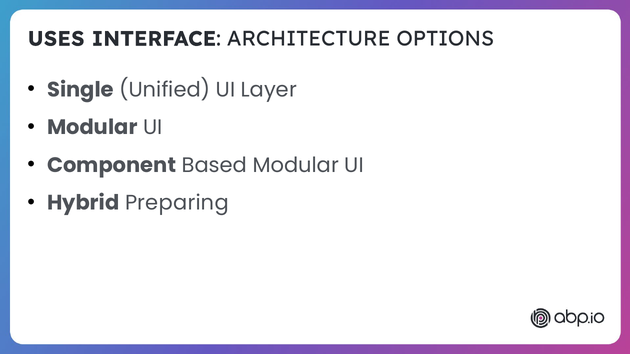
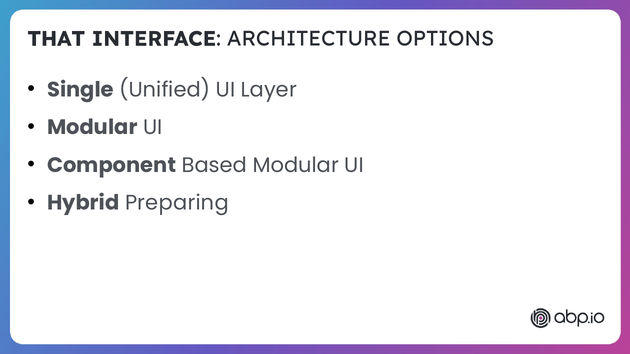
USES: USES -> THAT (56, 39)
